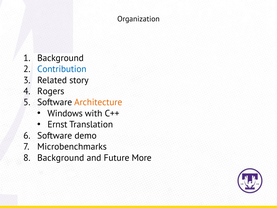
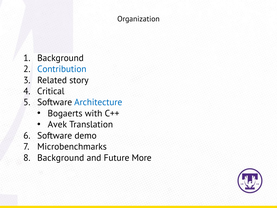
Rogers: Rogers -> Critical (51, 91)
Architecture colour: orange -> blue (98, 102)
Windows: Windows -> Bogaerts (65, 113)
Ernst: Ernst -> Avek (57, 124)
